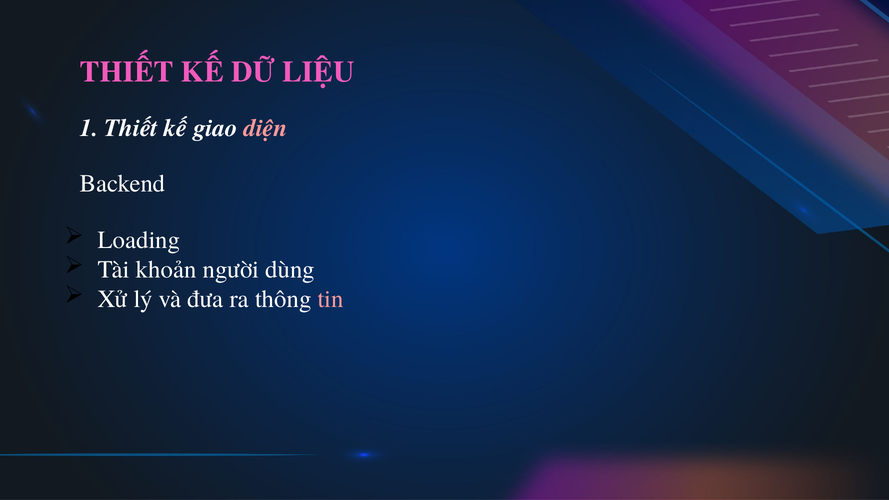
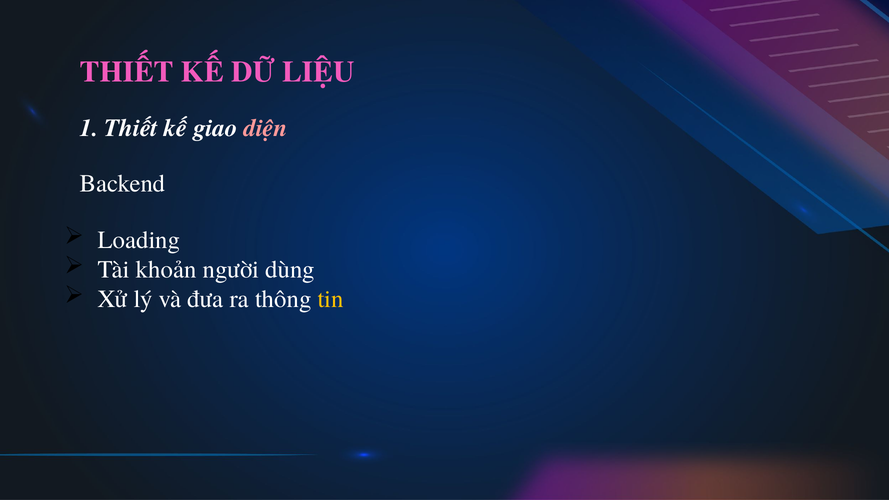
tin colour: pink -> yellow (331, 299)
